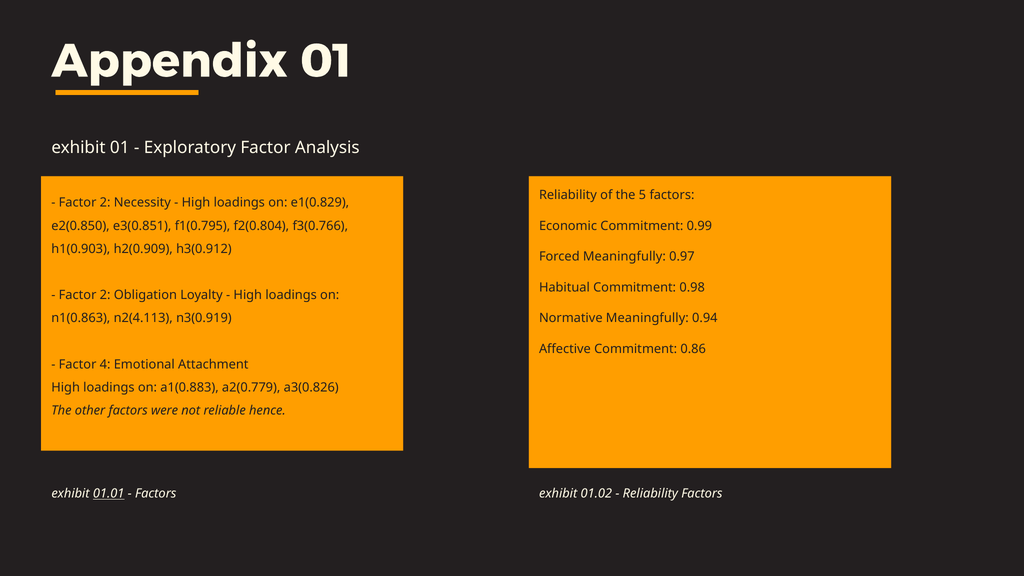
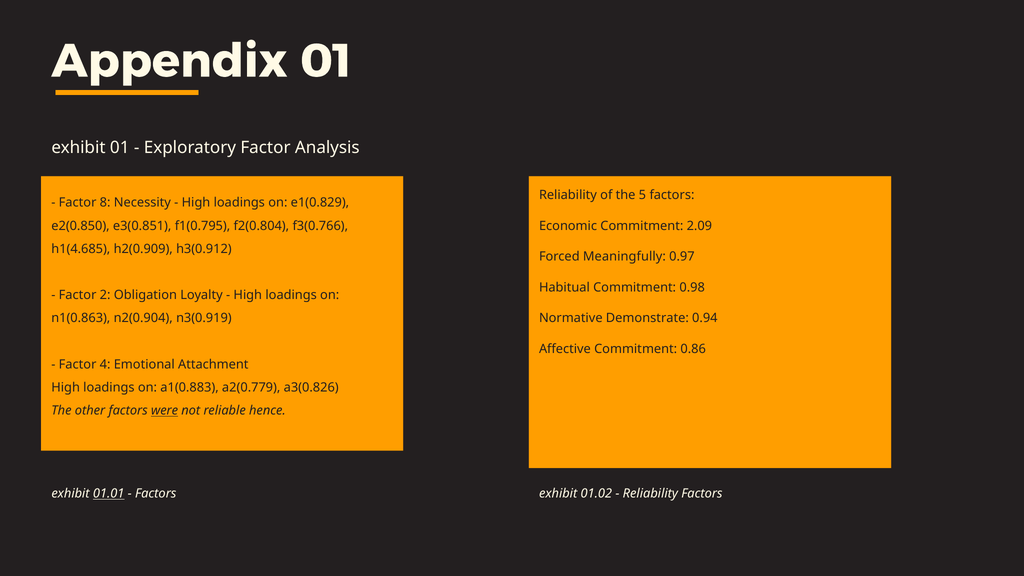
2: 2 -> 8 (105, 203)
0.99: 0.99 -> 2.09 (699, 226)
h1(0.903: h1(0.903 -> h1(4.685 (81, 249)
n2(4.113: n2(4.113 -> n2(0.904 (143, 318)
Normative Meaningfully: Meaningfully -> Demonstrate (647, 318)
were underline: none -> present (165, 411)
